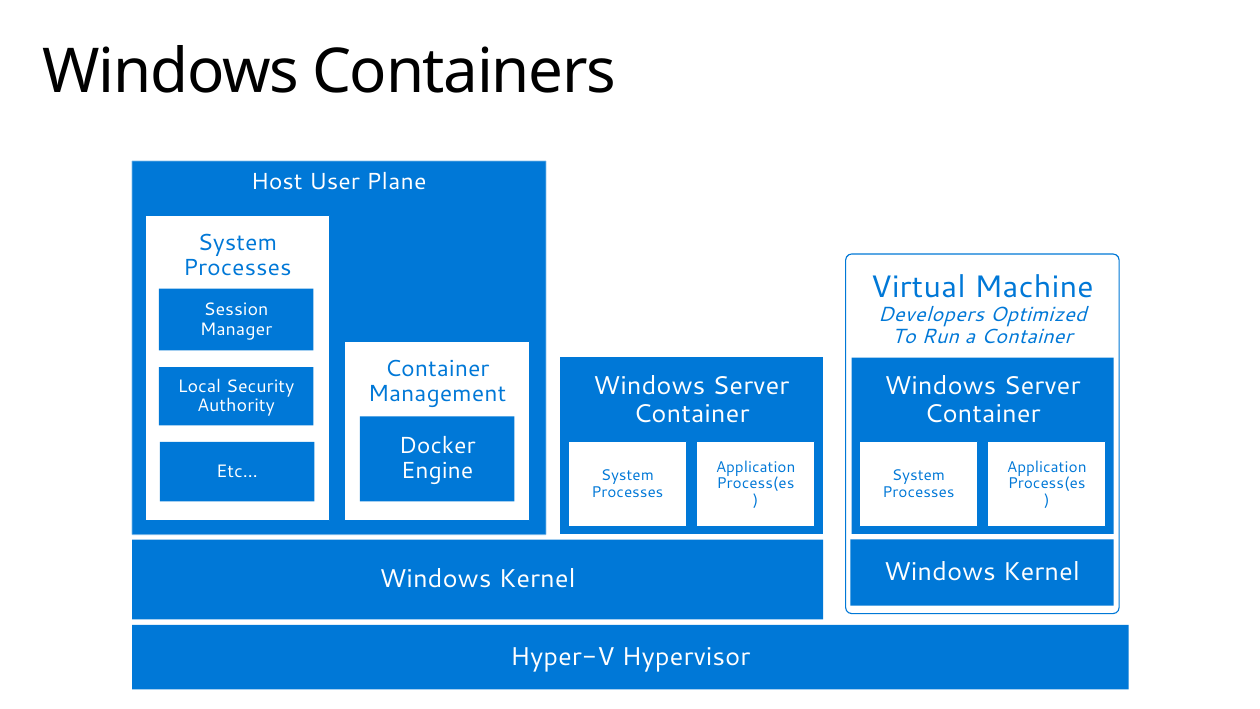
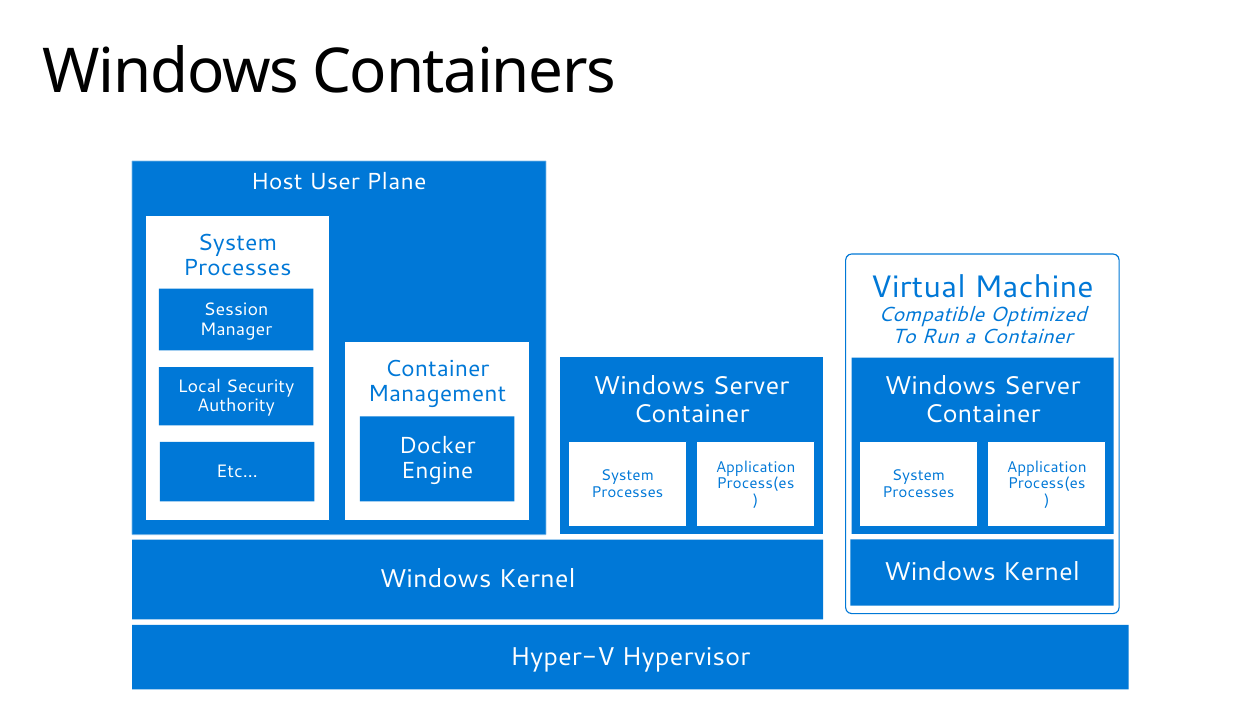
Developers: Developers -> Compatible (931, 315)
